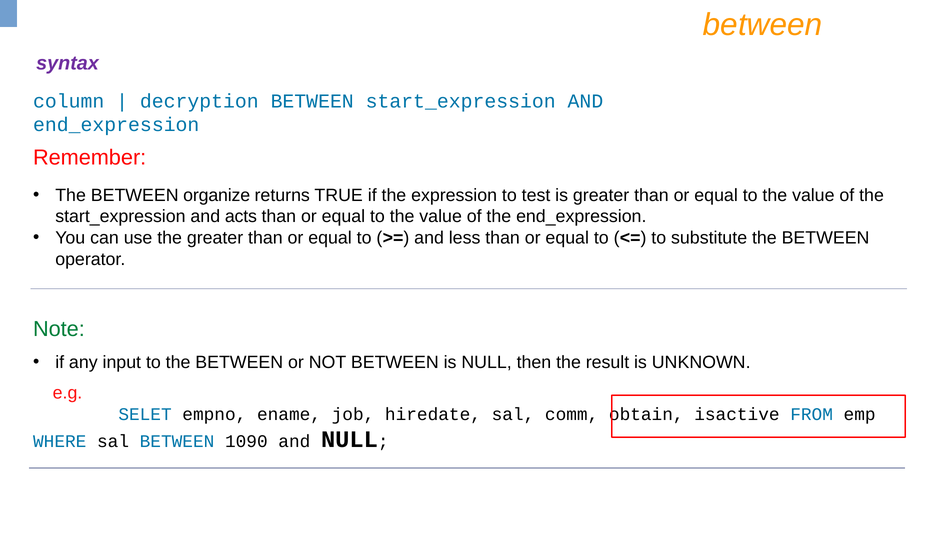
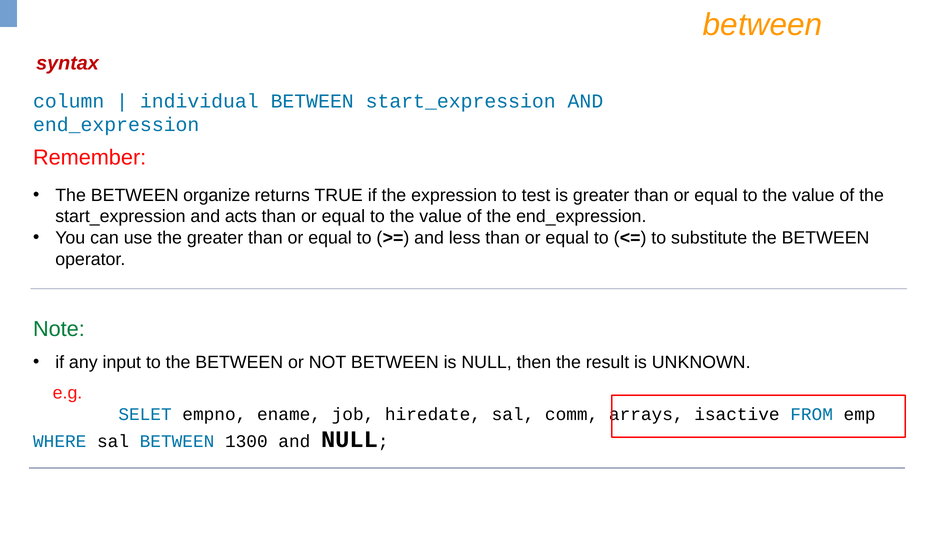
syntax colour: purple -> red (68, 63)
decryption: decryption -> individual (199, 101)
obtain: obtain -> arrays (646, 414)
1090: 1090 -> 1300 (246, 442)
